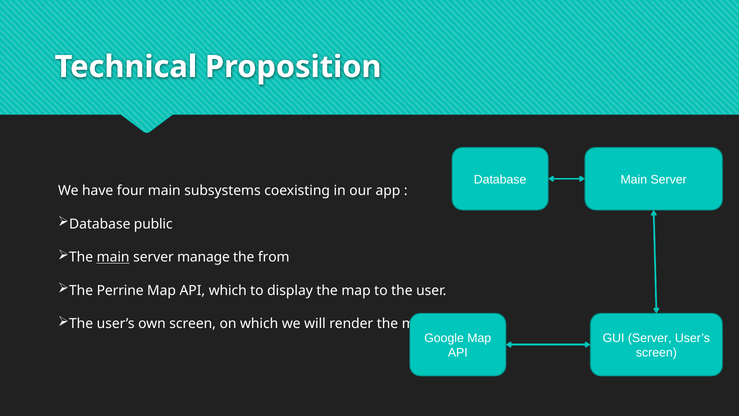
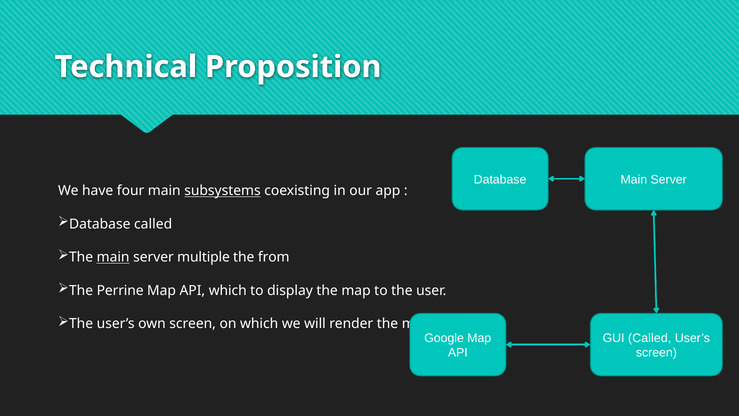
subsystems underline: none -> present (222, 191)
Database public: public -> called (153, 224)
manage: manage -> multiple (204, 257)
GUI Server: Server -> Called (650, 338)
